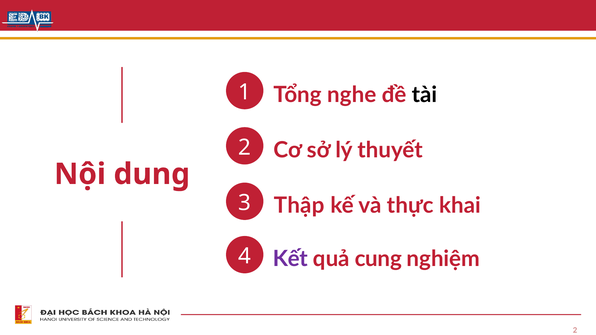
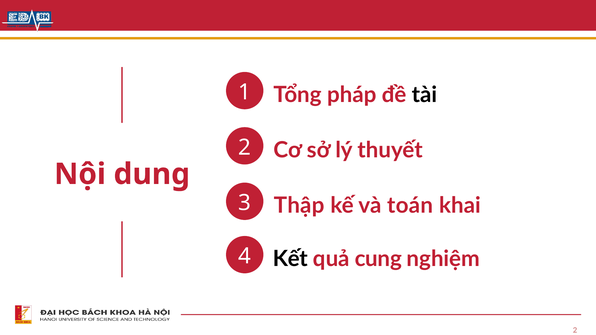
nghe: nghe -> pháp (352, 95)
thực: thực -> toán (410, 206)
Kết colour: purple -> black (290, 259)
